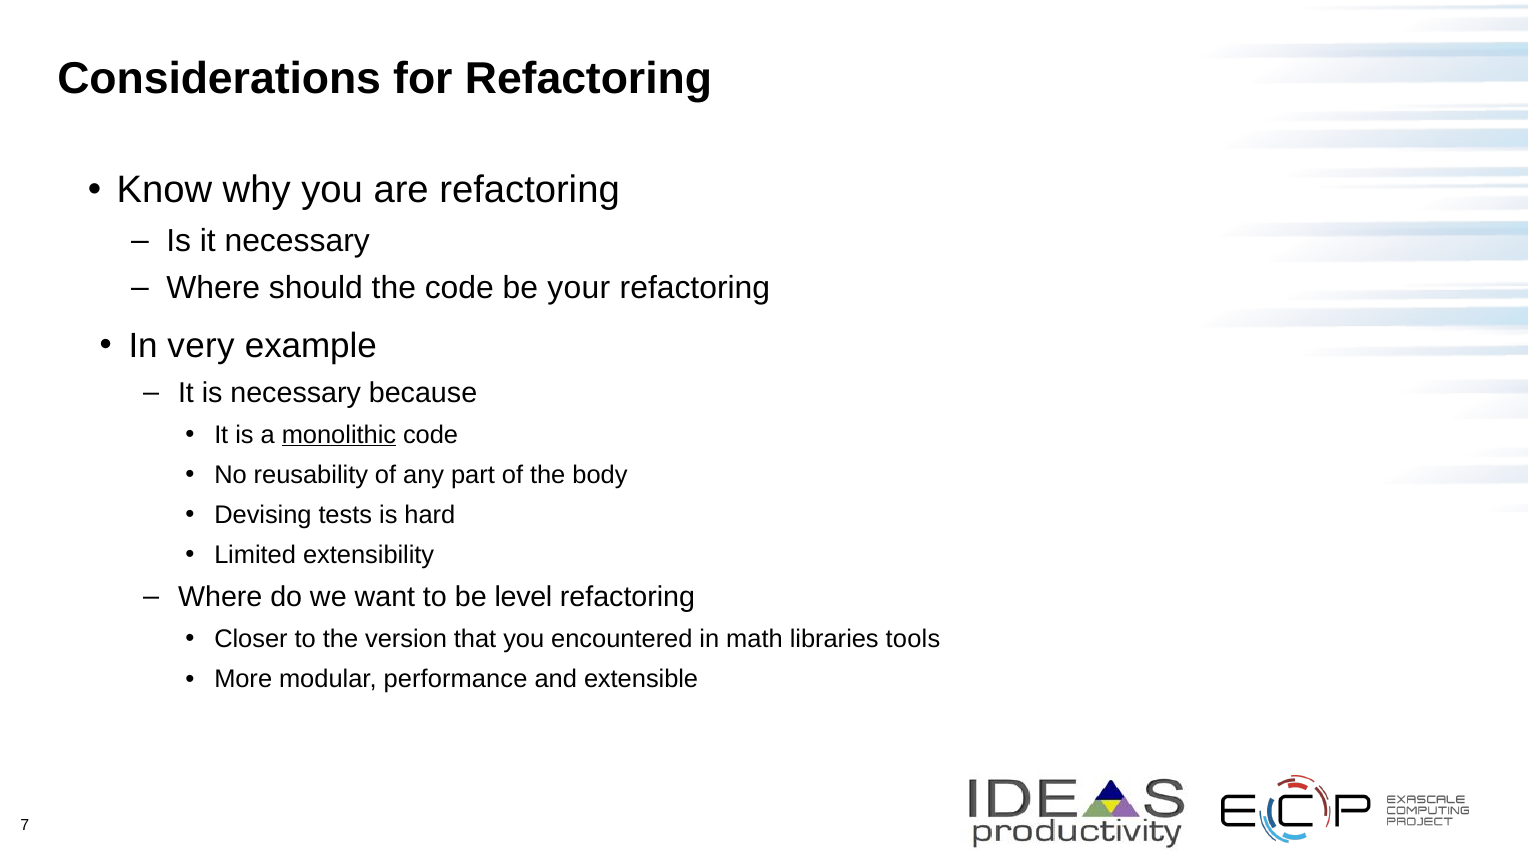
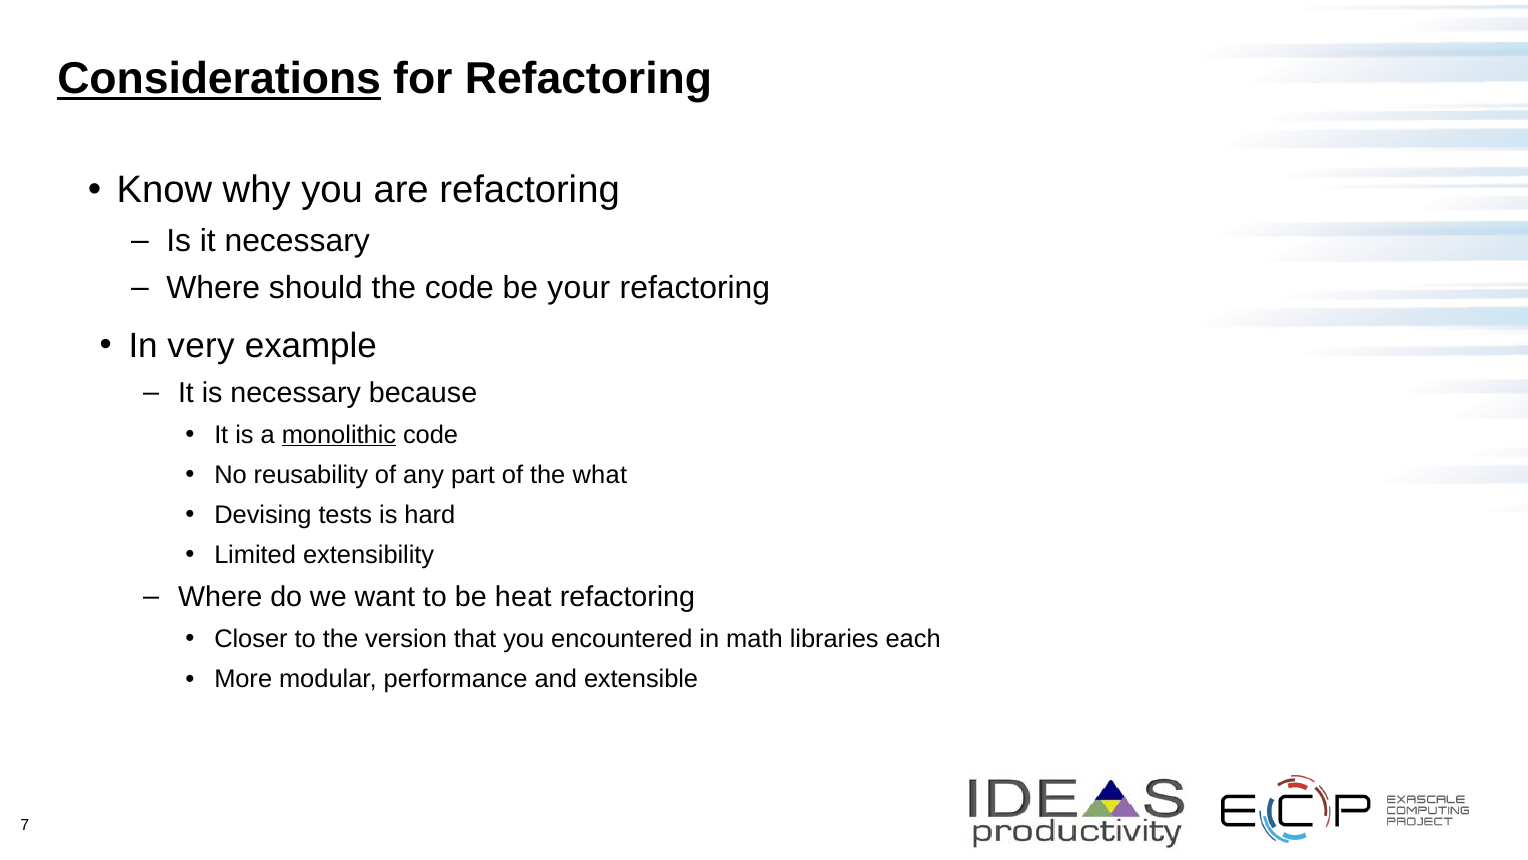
Considerations underline: none -> present (219, 79)
body: body -> what (600, 475)
level: level -> heat (523, 597)
tools: tools -> each (913, 639)
